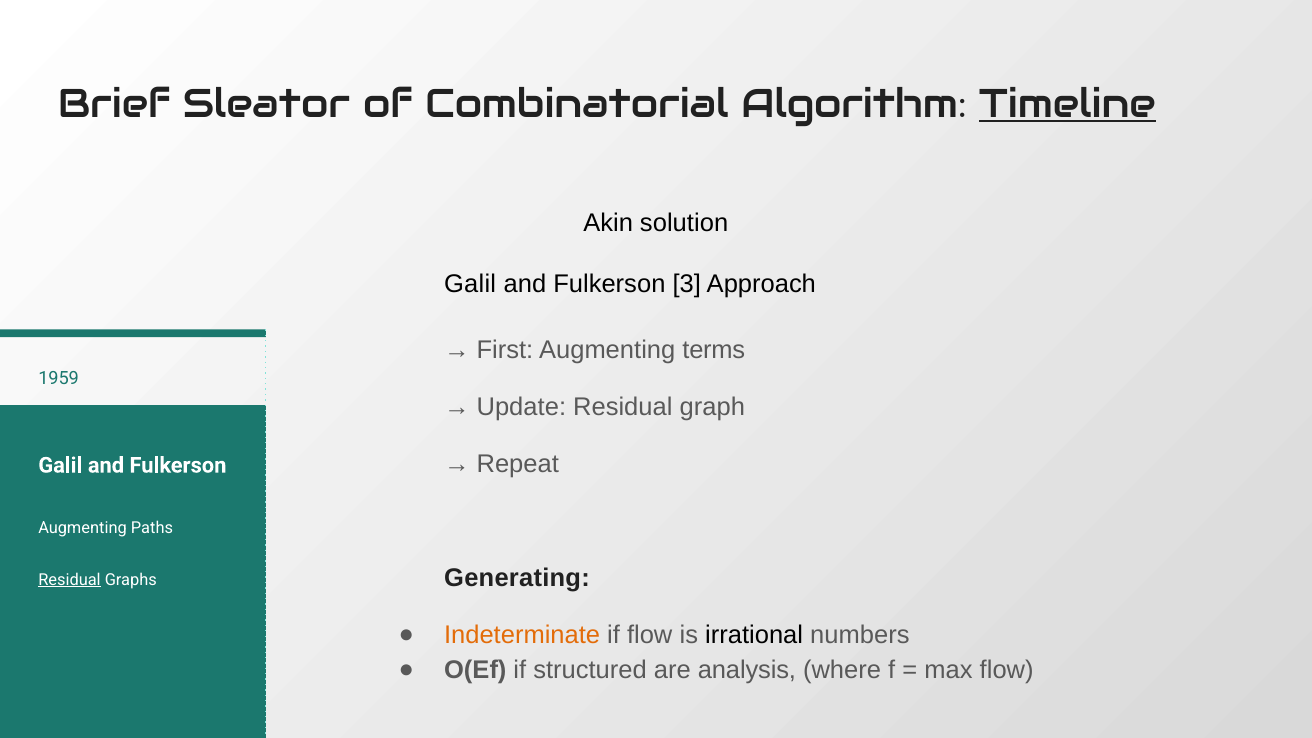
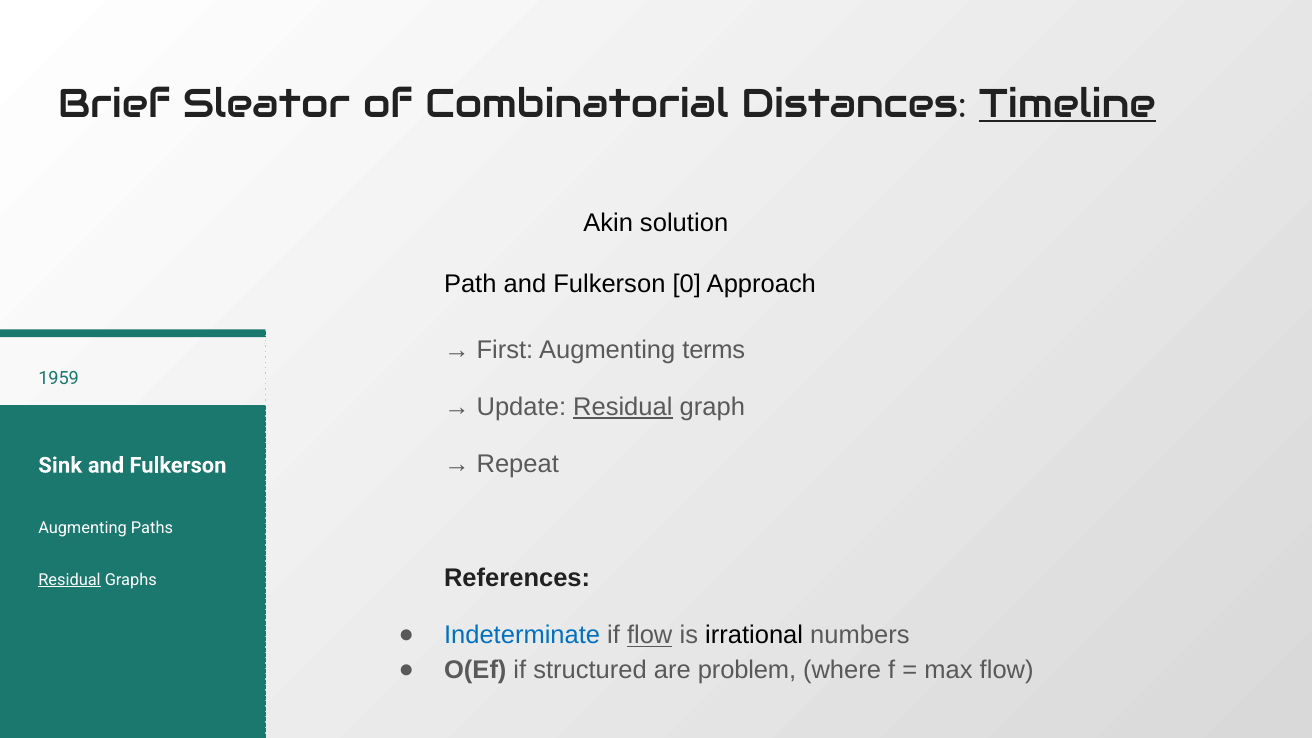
Algorithm: Algorithm -> Distances (850, 104)
Galil: Galil -> Path (470, 284)
3: 3 -> 0 (687, 284)
Residual underline: none -> present (623, 407)
Galil: Galil -> Sink (60, 465)
Generating: Generating -> References (517, 578)
Indeterminate colour: orange -> blue (522, 635)
flow underline: none -> present (650, 635)
analysis: analysis -> problem (747, 671)
